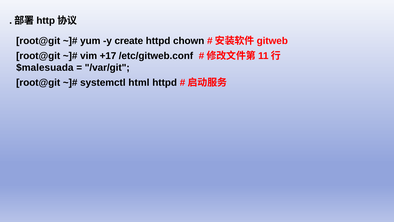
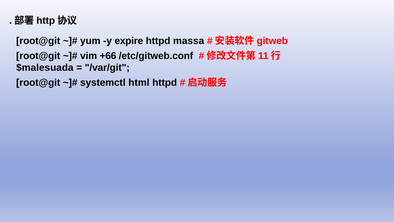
create: create -> expire (129, 41)
chown: chown -> massa (189, 41)
+17: +17 -> +66 (108, 56)
